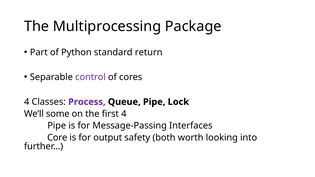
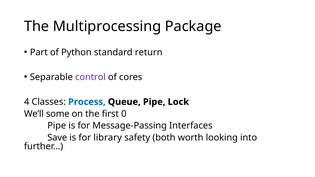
Process colour: purple -> blue (87, 102)
first 4: 4 -> 0 (124, 114)
Core: Core -> Save (57, 138)
output: output -> library (108, 138)
